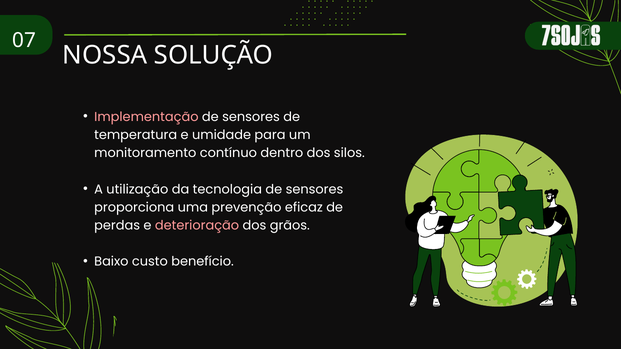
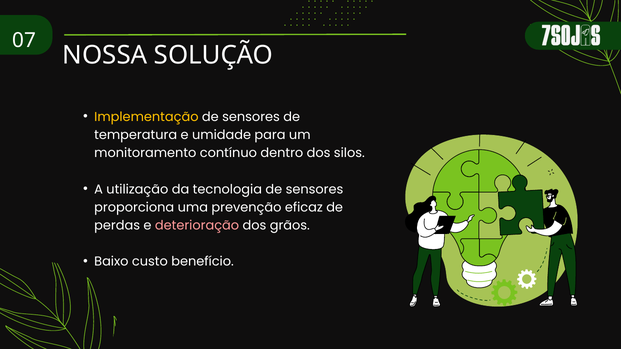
Implementação colour: pink -> yellow (146, 117)
